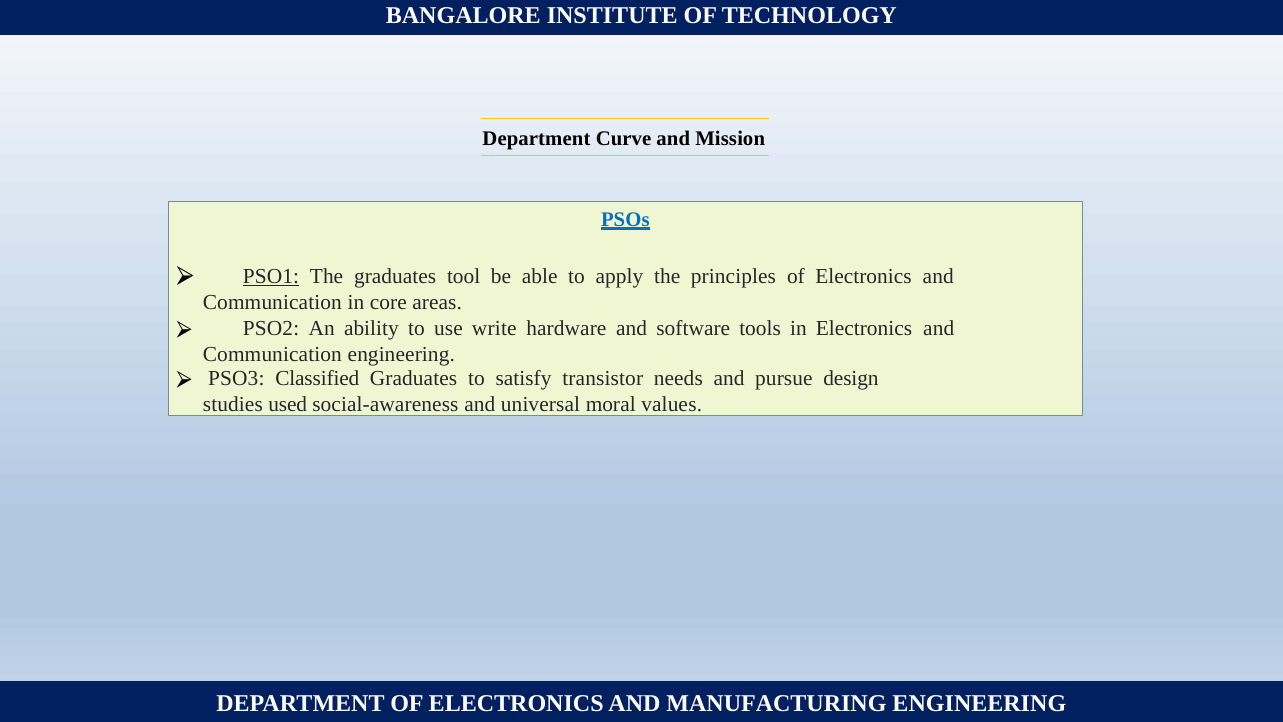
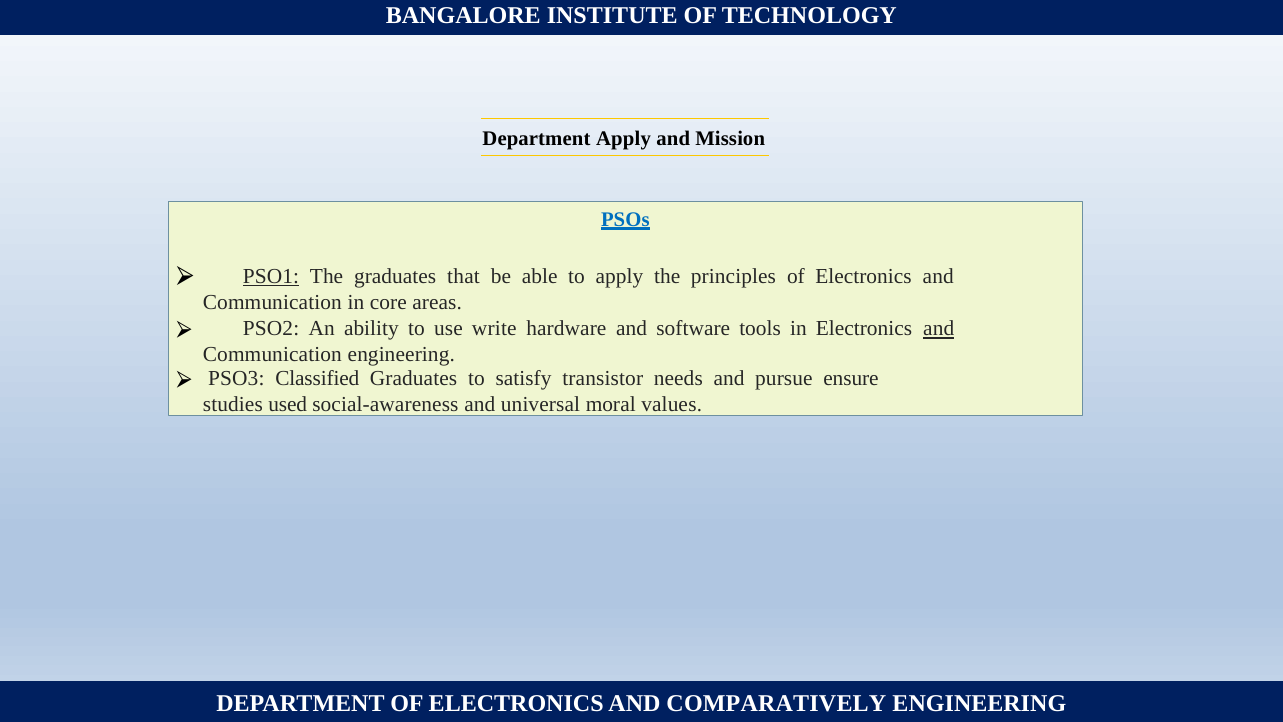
Department Curve: Curve -> Apply (623, 138)
tool: tool -> that (464, 276)
and underline: none -> present (939, 329)
design: design -> ensure (851, 378)
MANUFACTURING: MANUFACTURING -> COMPARATIVELY (776, 703)
